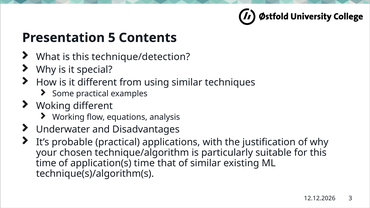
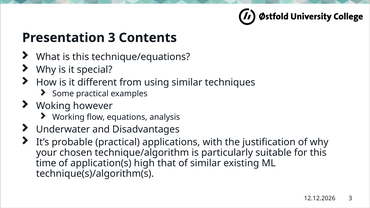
Presentation 5: 5 -> 3 (112, 38)
technique/detection: technique/detection -> technique/equations (141, 57)
Woking different: different -> however (93, 106)
application(s time: time -> high (144, 163)
